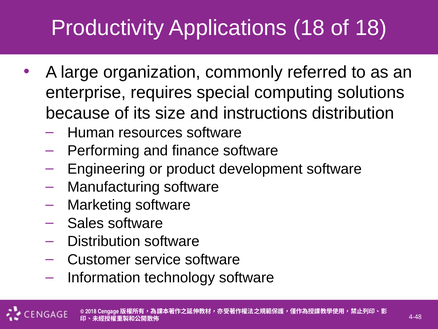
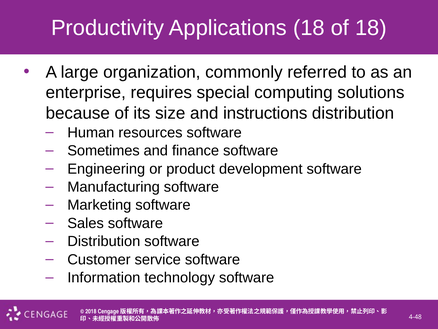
Performing: Performing -> Sometimes (103, 150)
